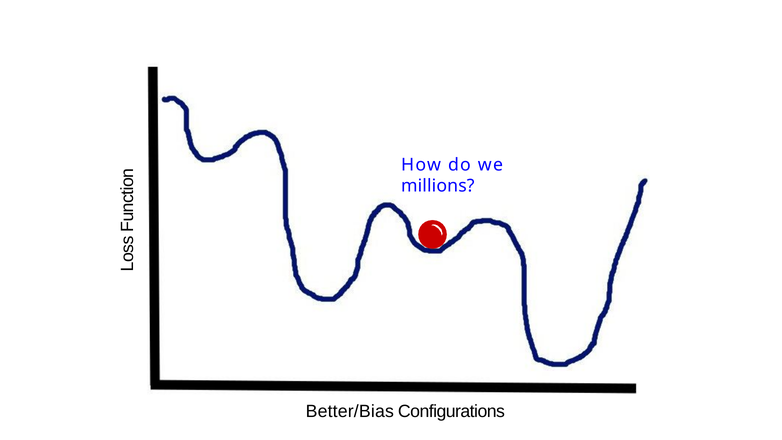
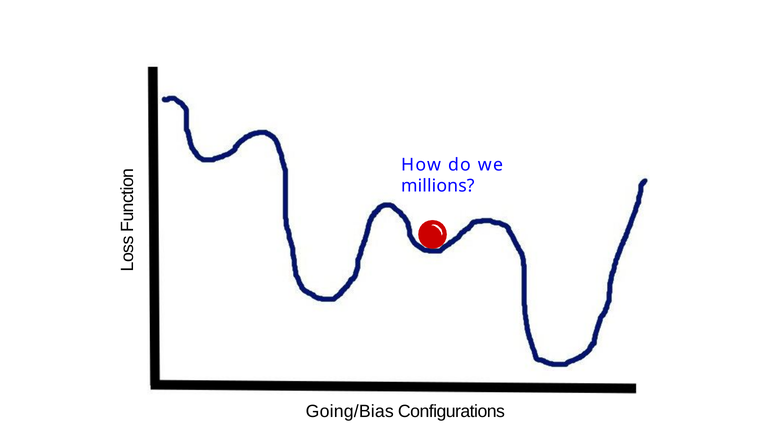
Better/Bias: Better/Bias -> Going/Bias (350, 411)
